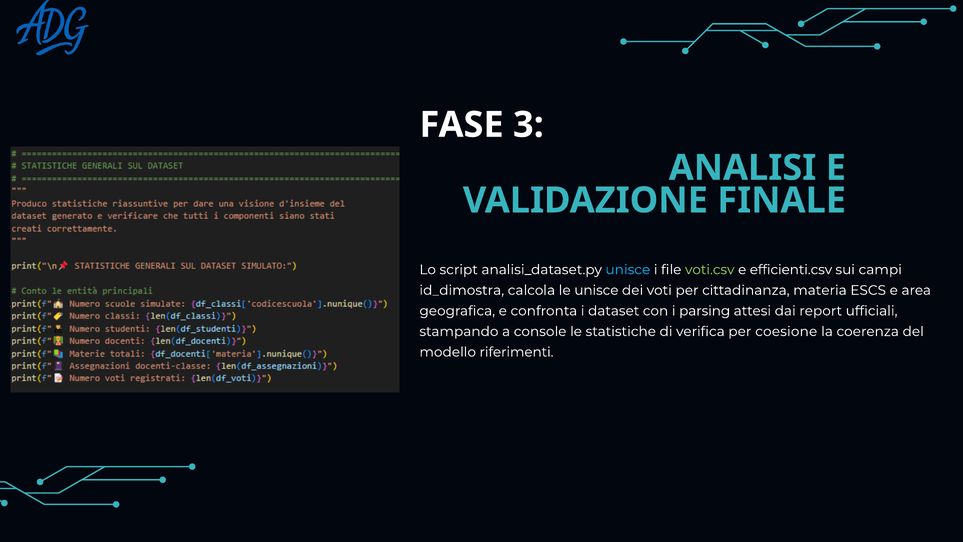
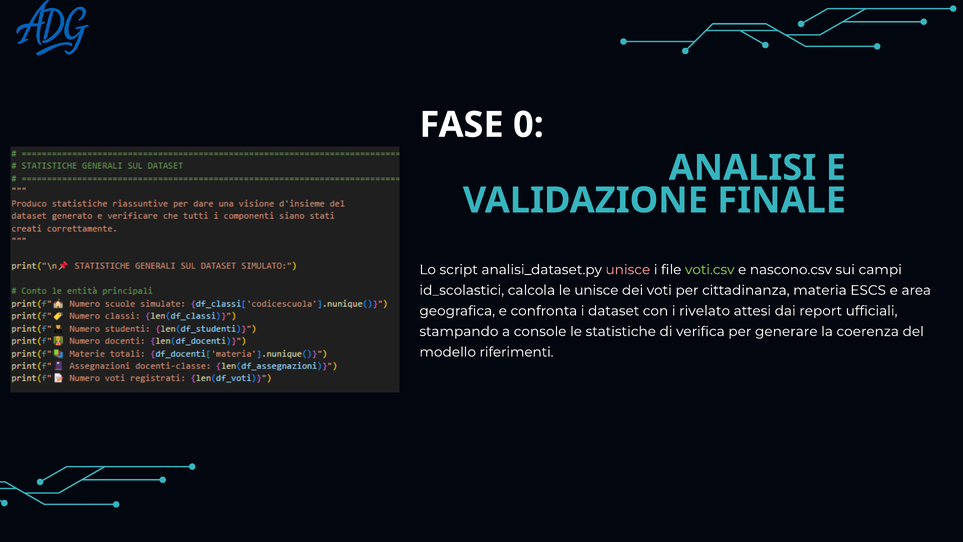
3: 3 -> 0 (528, 125)
unisce colour: light blue -> pink (628, 270)
efficienti.csv: efficienti.csv -> nascono.csv (791, 270)
id_dimostra: id_dimostra -> id_scolastici (462, 290)
parsing: parsing -> rivelato (705, 311)
coesione: coesione -> generare (786, 331)
